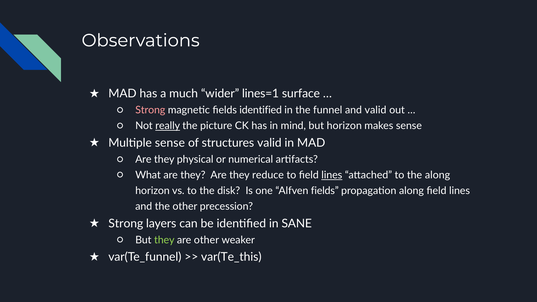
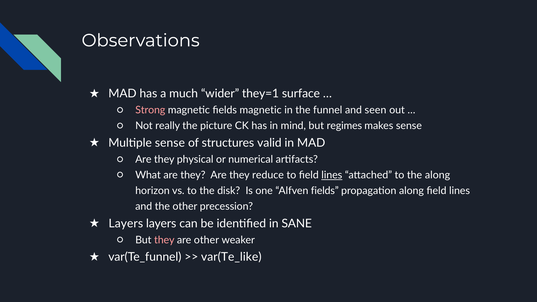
lines=1: lines=1 -> they=1 (260, 94)
fields identified: identified -> magnetic (261, 110)
and valid: valid -> seen (376, 110)
really underline: present -> none (168, 126)
but horizon: horizon -> regimes (344, 126)
Strong: Strong -> Layers (126, 224)
they colour: light green -> pink (164, 240)
var(Te_this: var(Te_this -> var(Te_like (231, 257)
